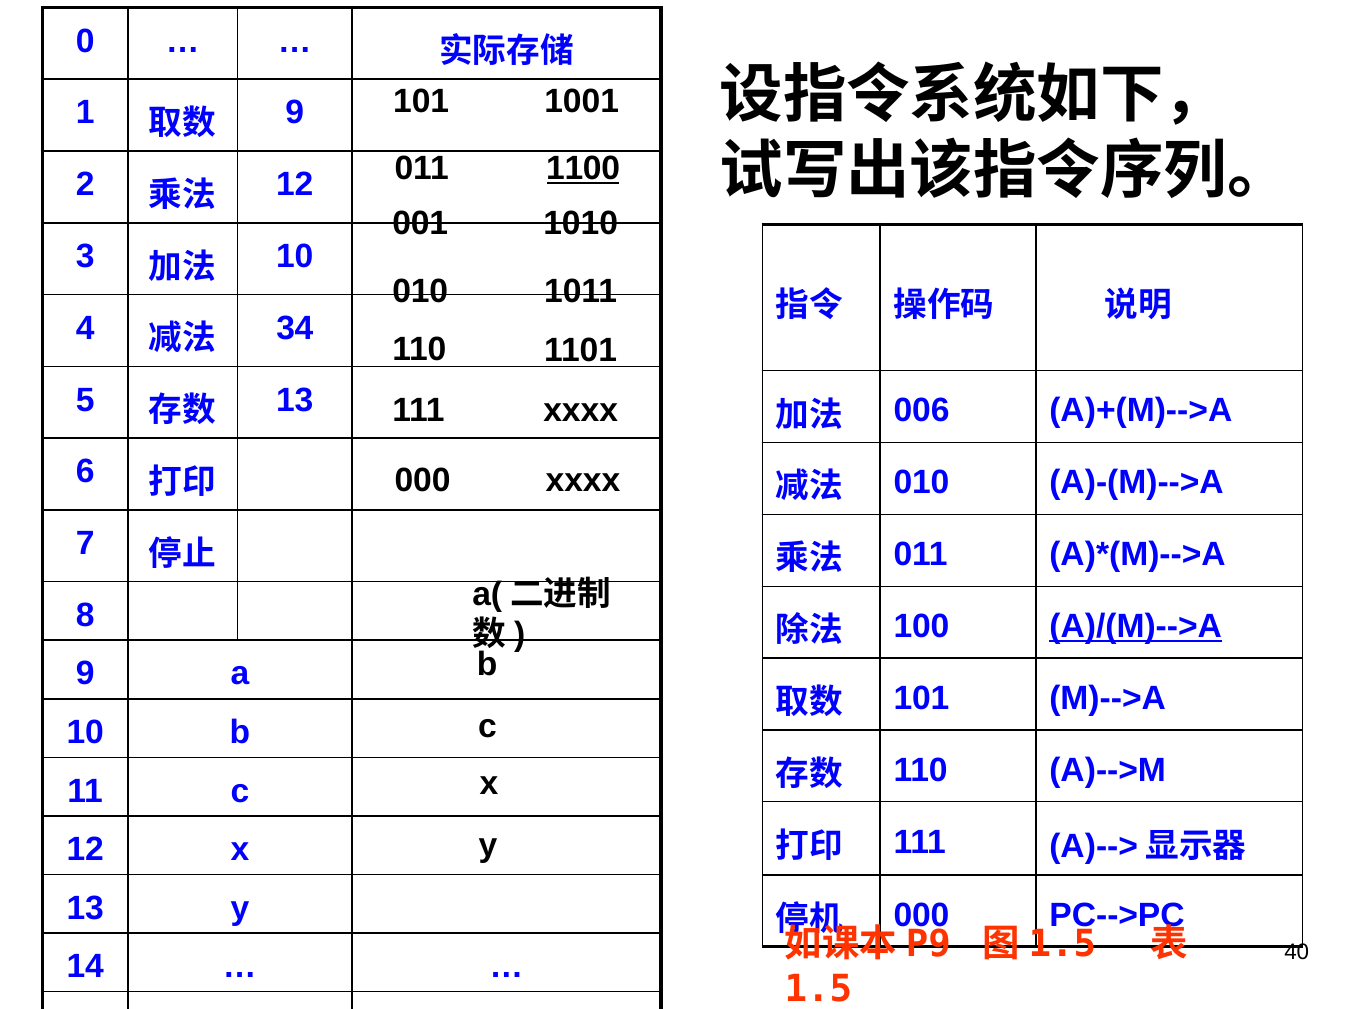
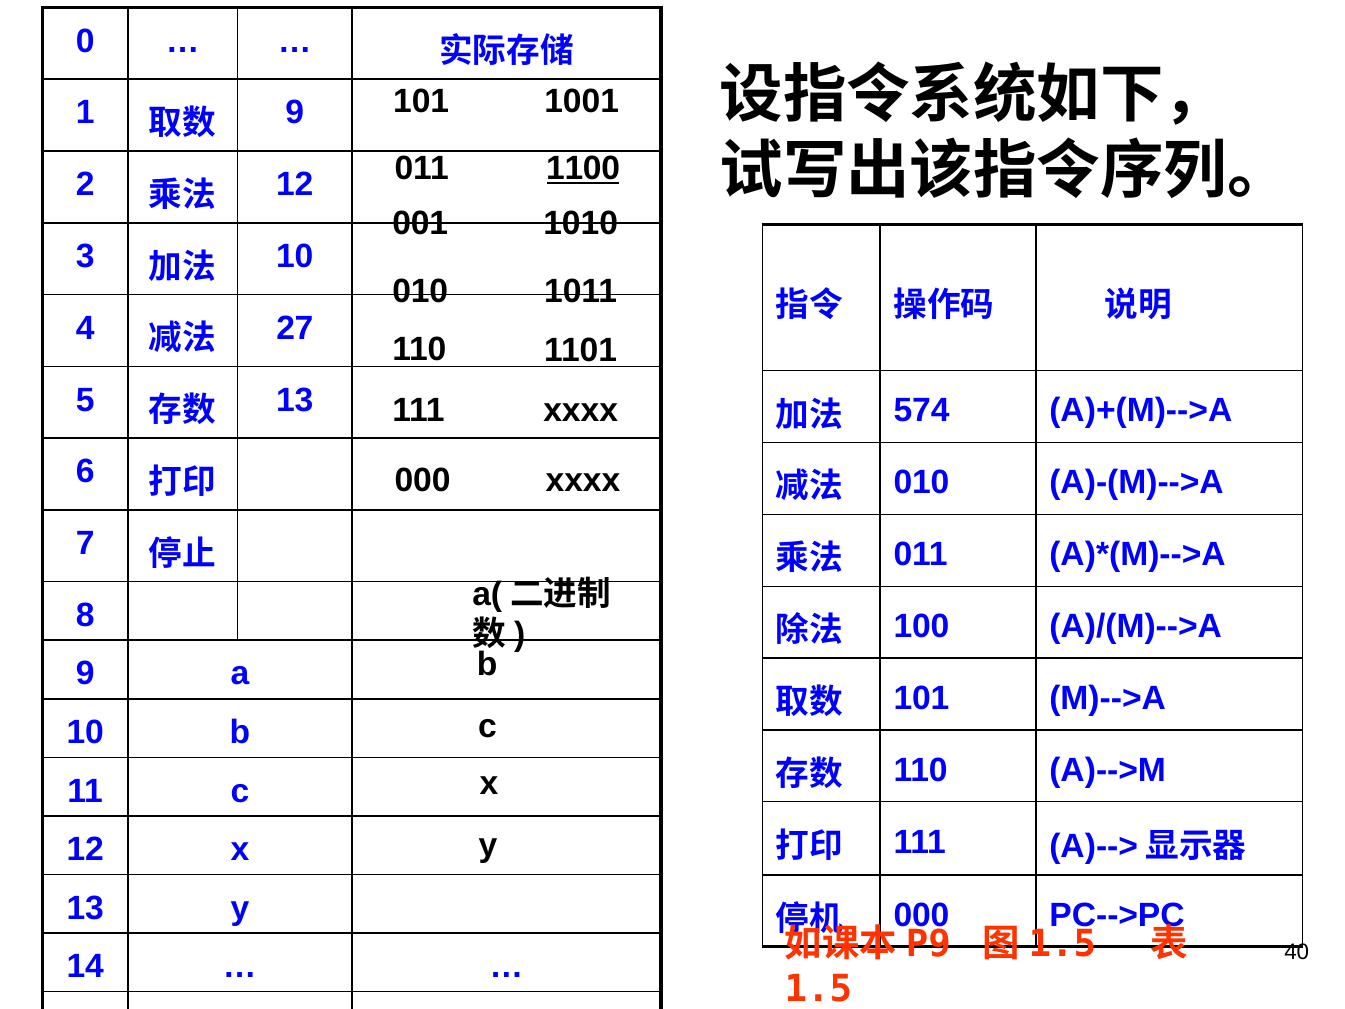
34: 34 -> 27 (295, 328)
006: 006 -> 574 (922, 411)
A)/(M)-->A underline: present -> none (1136, 626)
